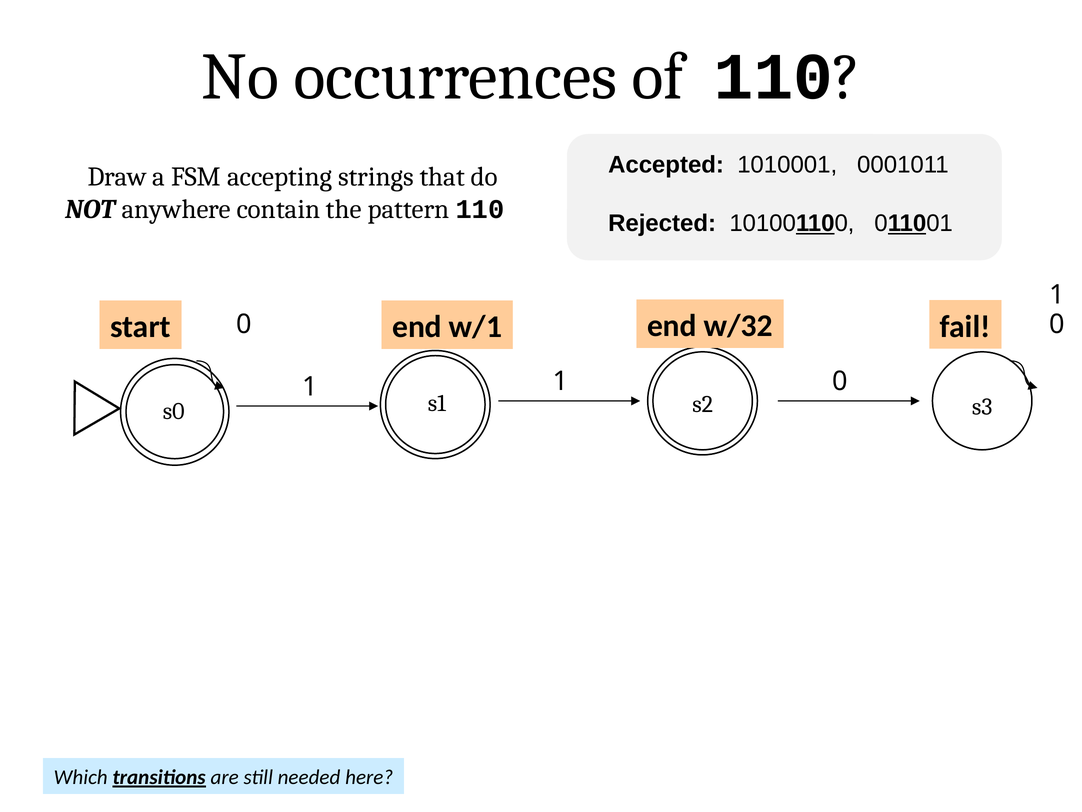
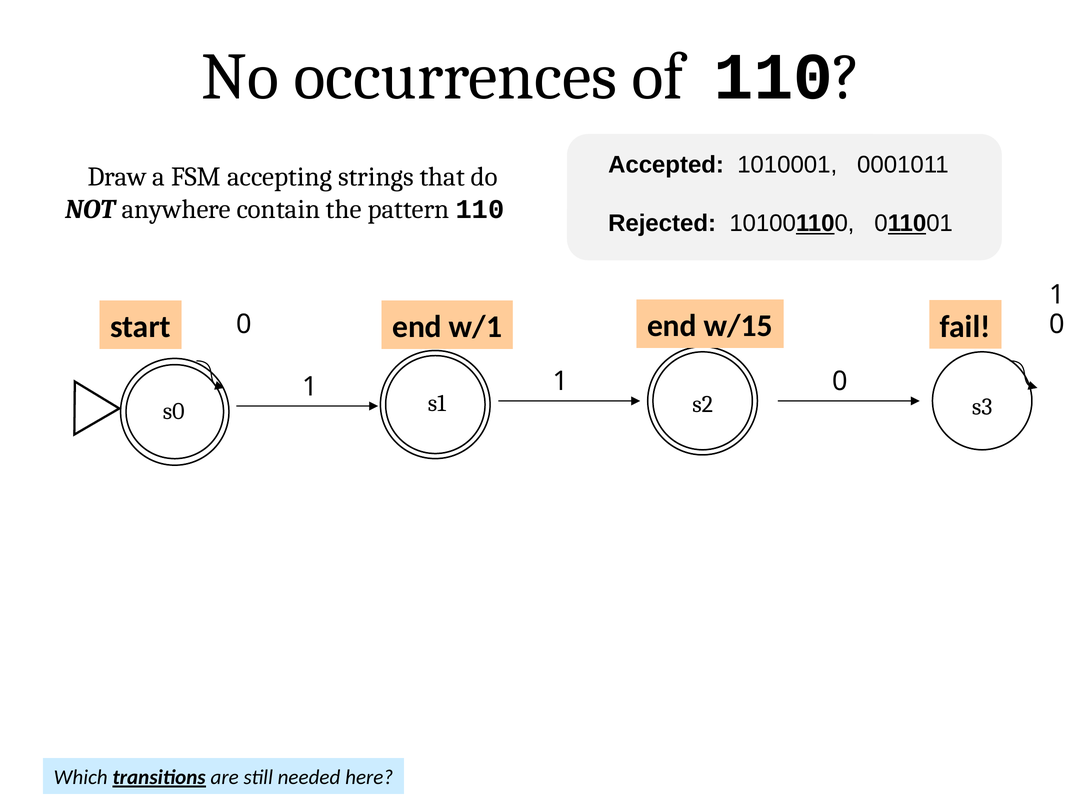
w/32: w/32 -> w/15 (738, 326)
